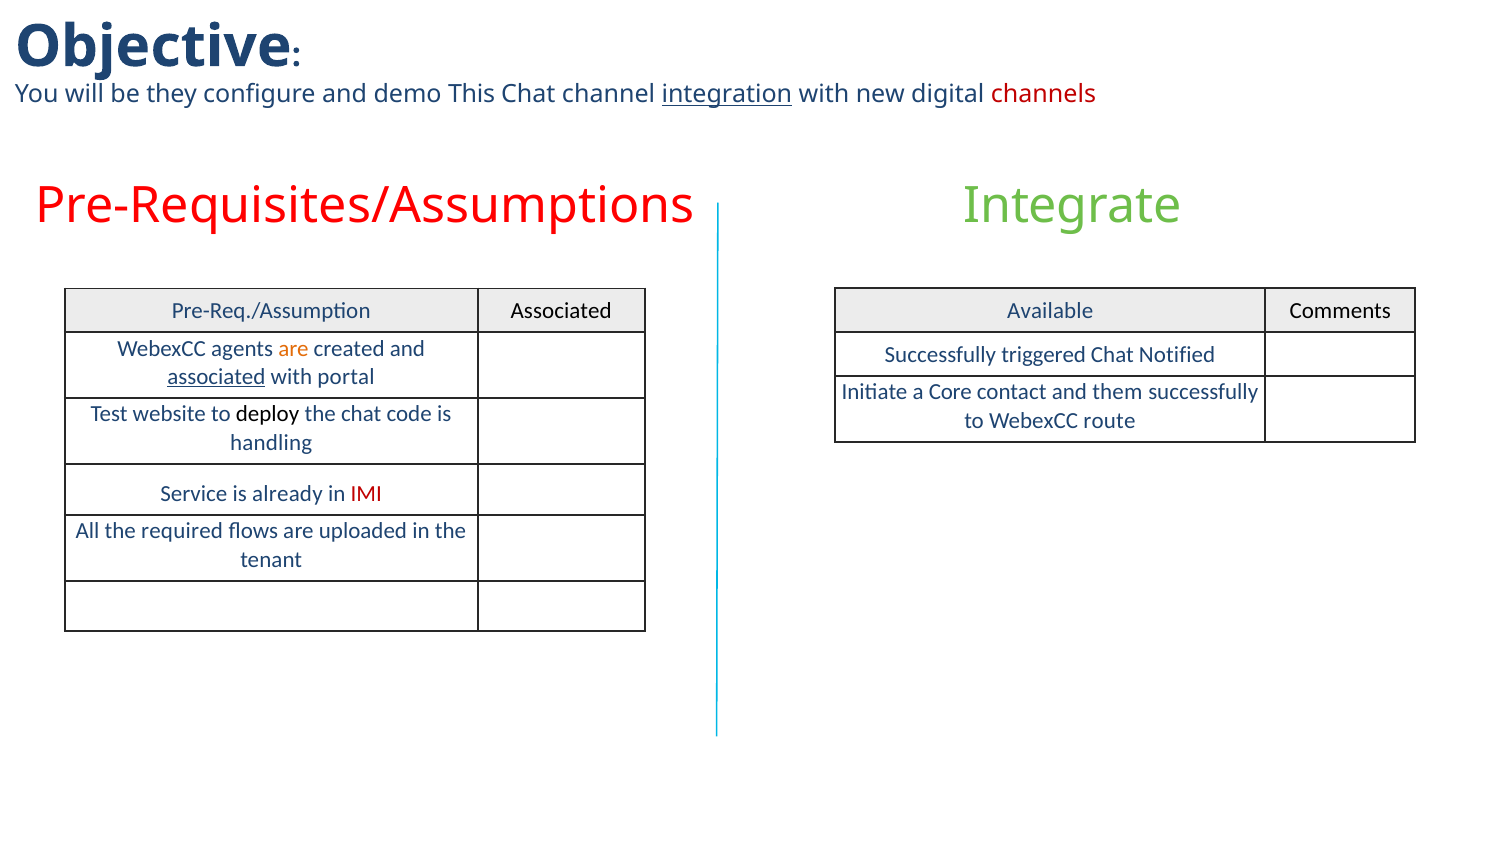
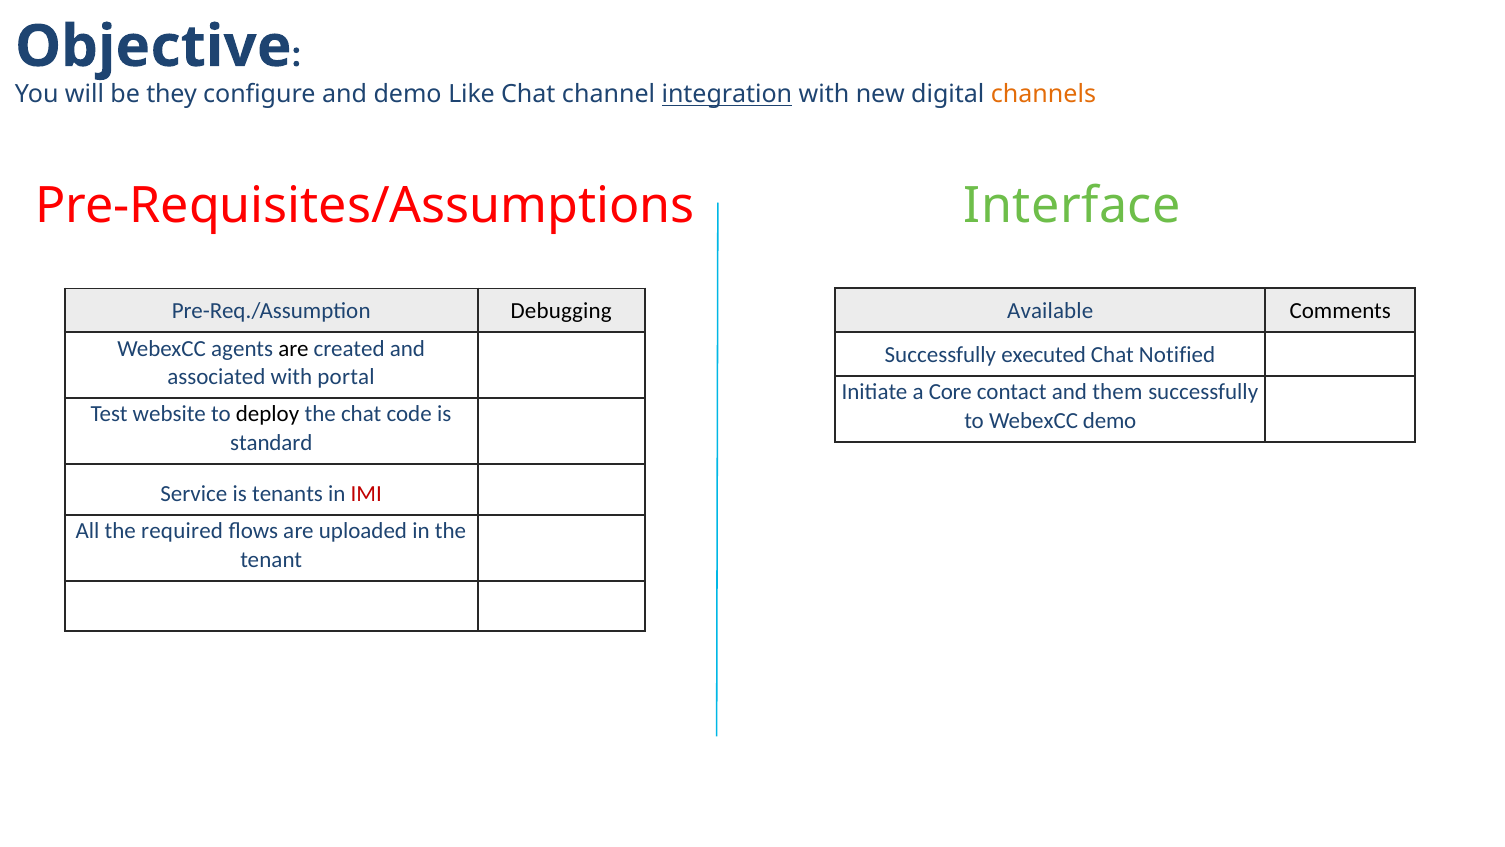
This: This -> Like (472, 95)
channels colour: red -> orange (1043, 95)
Integrate: Integrate -> Interface (1072, 206)
Pre-Req./Assumption Associated: Associated -> Debugging (561, 311)
are colour: orange -> black (293, 348)
triggered: triggered -> executed (1044, 354)
associated underline: present -> none (216, 377)
WebexCC route: route -> demo (1110, 420)
handling: handling -> standard (271, 443)
already: already -> tenants (288, 494)
